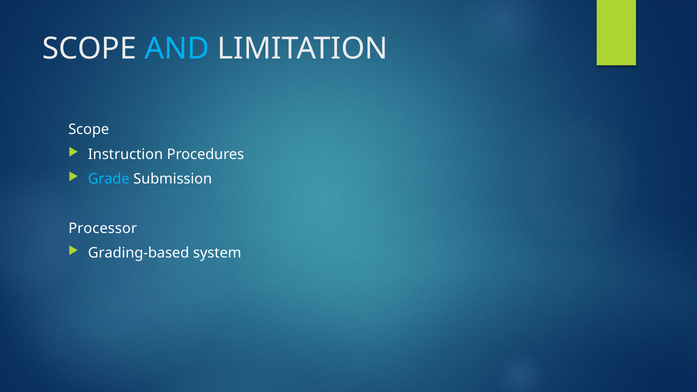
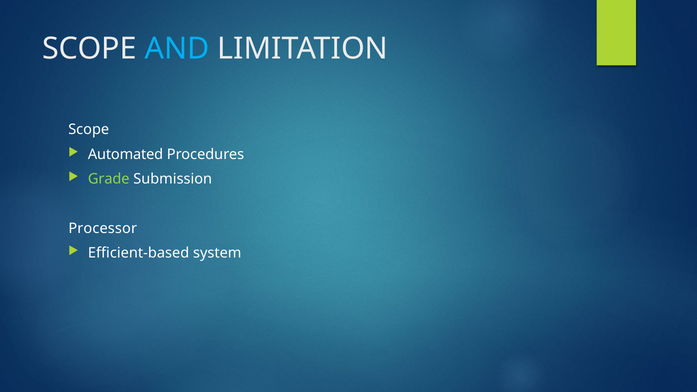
Instruction: Instruction -> Automated (126, 154)
Grade colour: light blue -> light green (109, 179)
Grading-based: Grading-based -> Efficient-based (139, 253)
